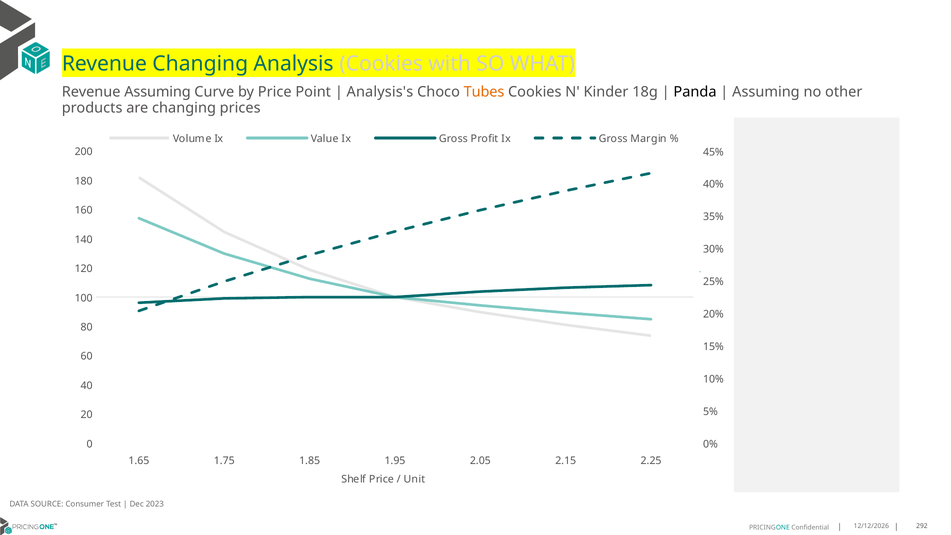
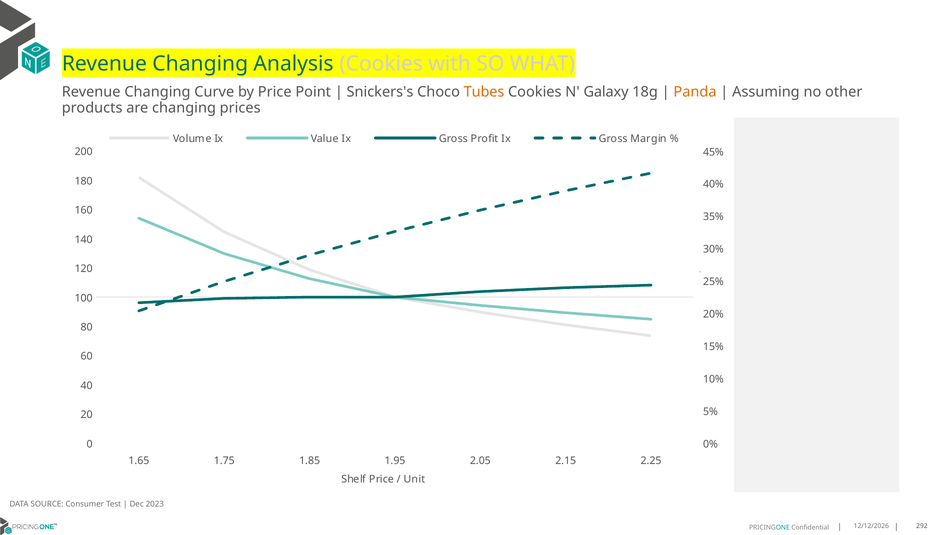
Assuming: Assuming -> Changing (157, 92)
Analysis's: Analysis's -> Snickers's (380, 92)
Kinder: Kinder -> Galaxy (606, 92)
Panda colour: black -> orange (695, 92)
